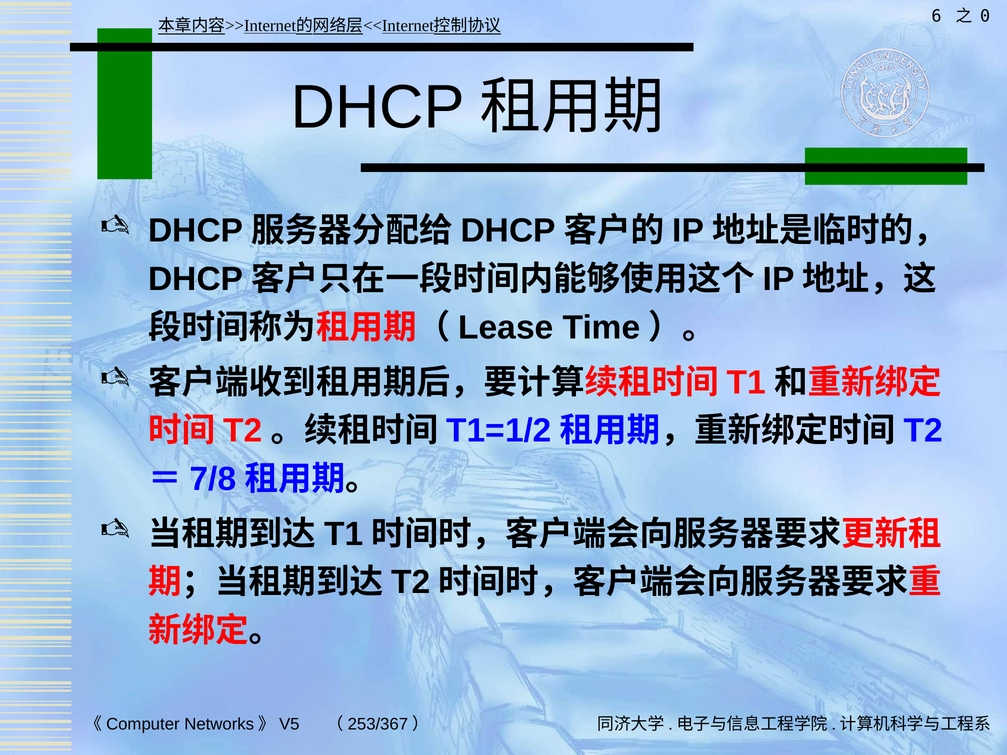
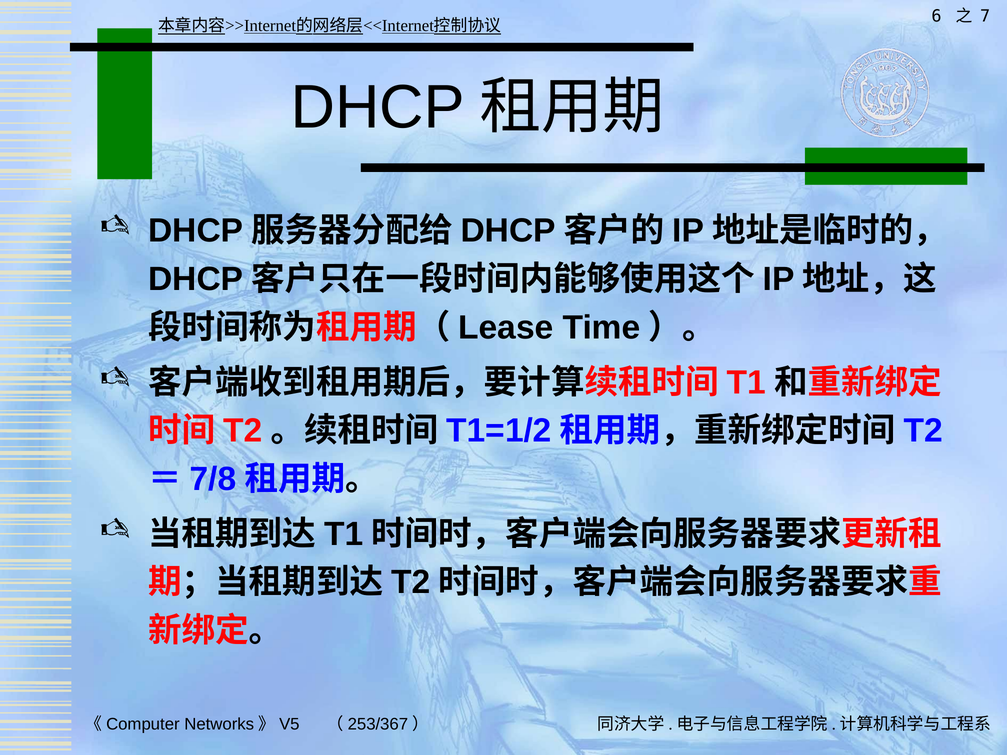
0: 0 -> 7 (985, 16)
